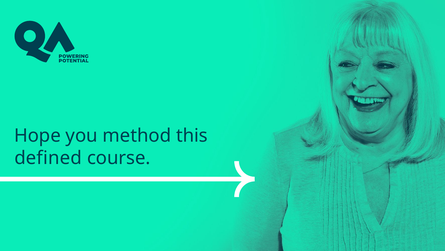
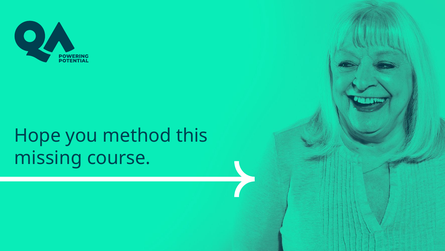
defined: defined -> missing (48, 158)
